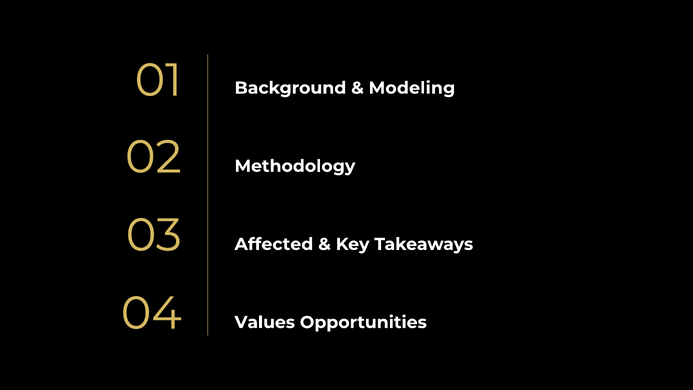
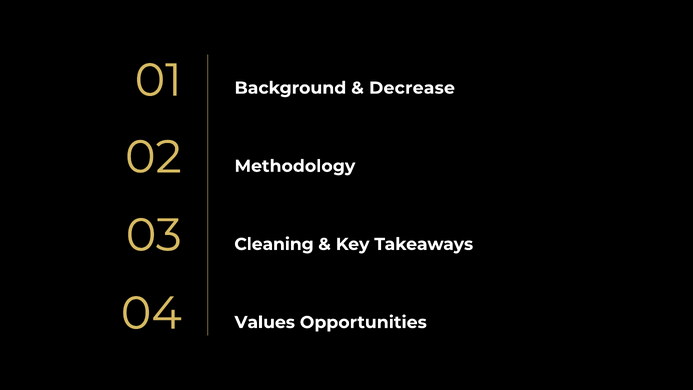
Modeling: Modeling -> Decrease (412, 88)
Affected: Affected -> Cleaning (274, 244)
